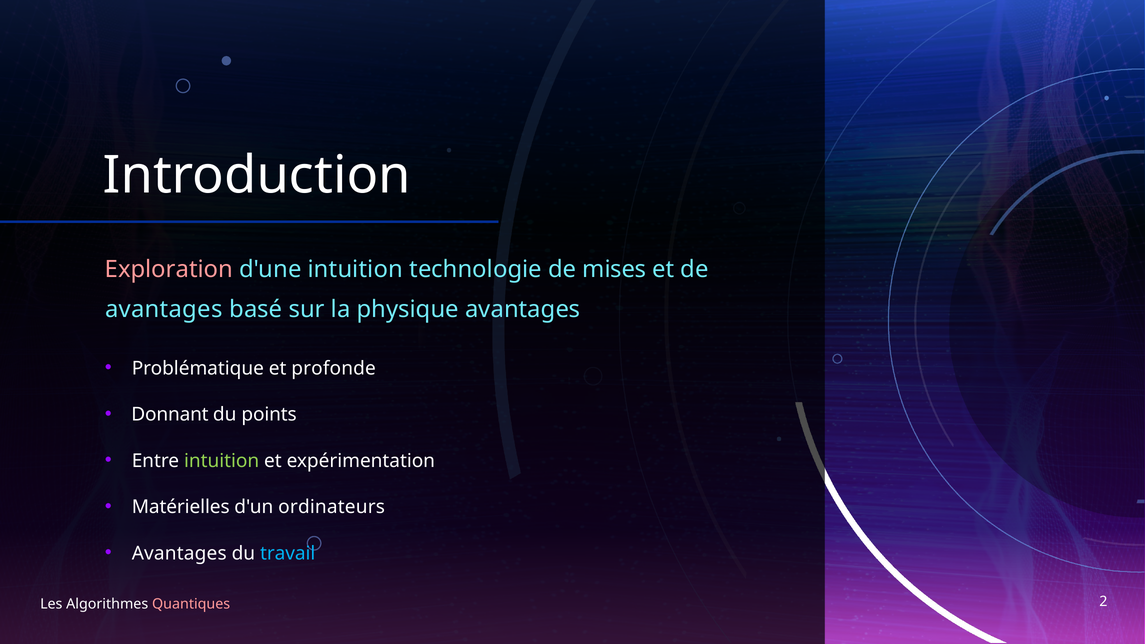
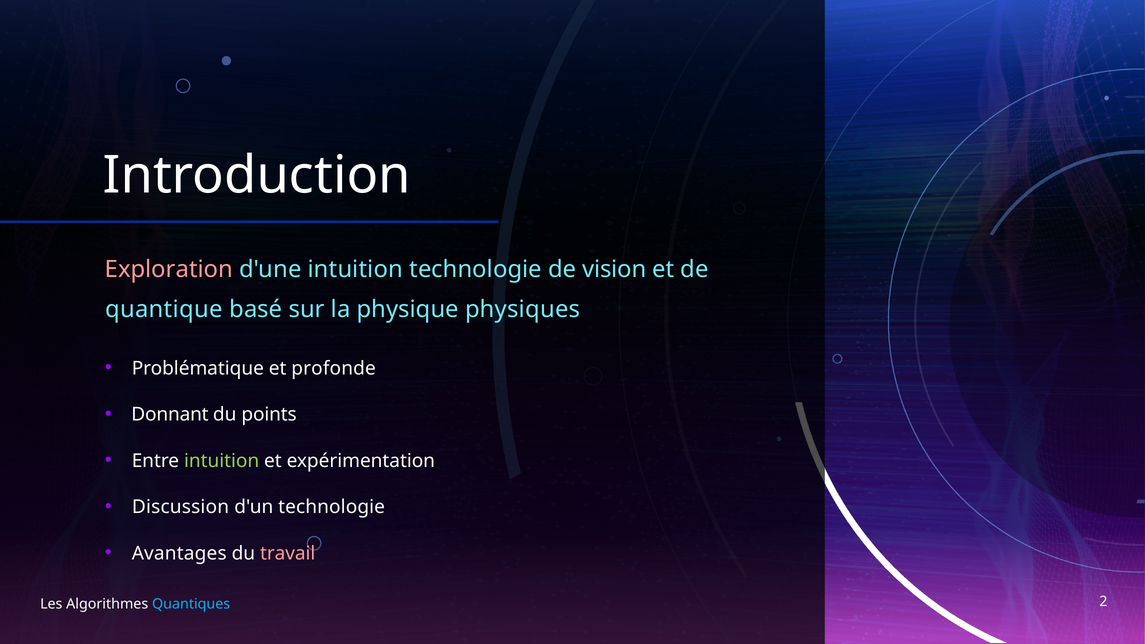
mises: mises -> vision (614, 269)
avantages: avantages -> quantique (164, 309)
physique avantages: avantages -> physiques (523, 309)
Matérielles: Matérielles -> Discussion (181, 507)
d'un ordinateurs: ordinateurs -> technologie (332, 507)
travail colour: light blue -> pink (288, 553)
Quantiques colour: pink -> light blue (191, 604)
